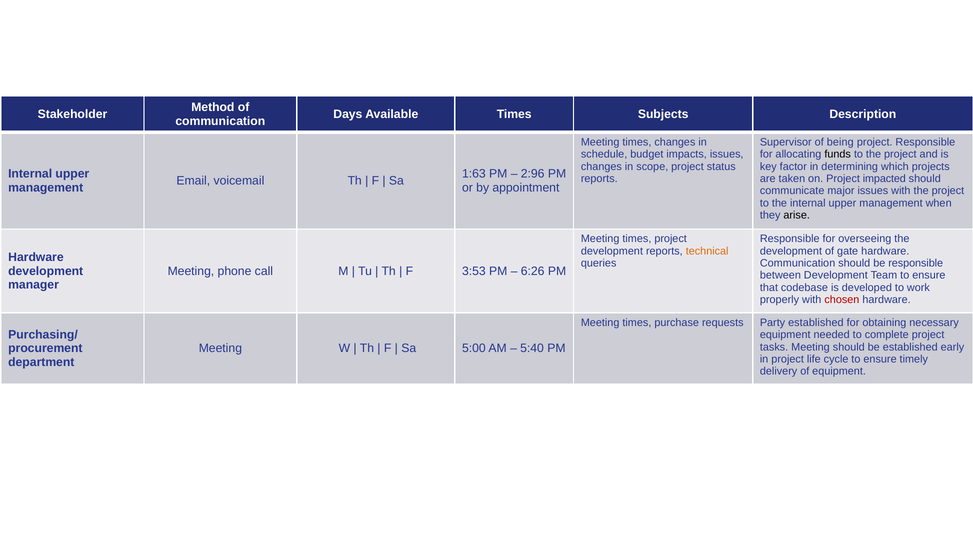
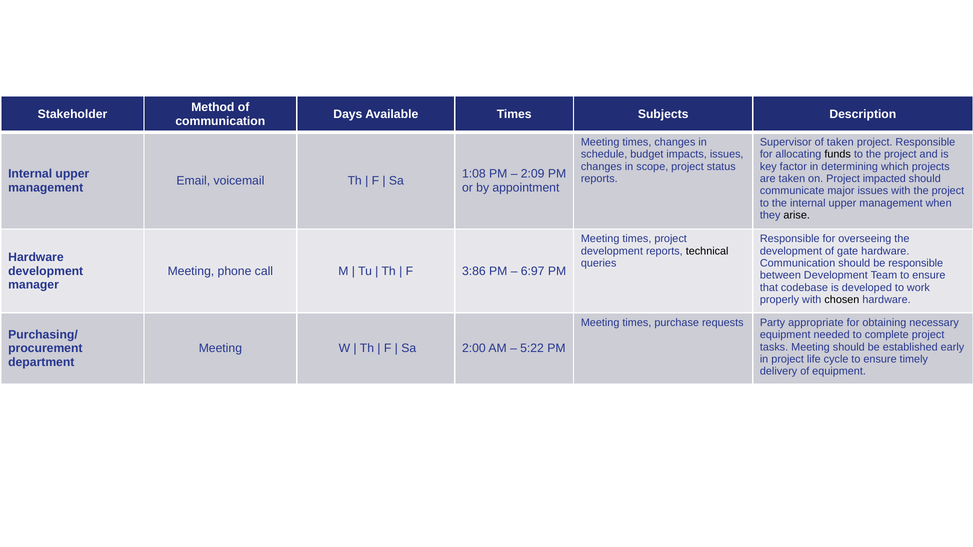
of being: being -> taken (840, 142)
1:63: 1:63 -> 1:08 (474, 174)
2:96: 2:96 -> 2:09 (533, 174)
technical colour: orange -> black (707, 251)
3:53: 3:53 -> 3:86 (474, 271)
6:26: 6:26 -> 6:97 (533, 271)
chosen colour: red -> black (842, 300)
Party established: established -> appropriate (816, 323)
5:00: 5:00 -> 2:00 (474, 349)
5:40: 5:40 -> 5:22 (532, 349)
